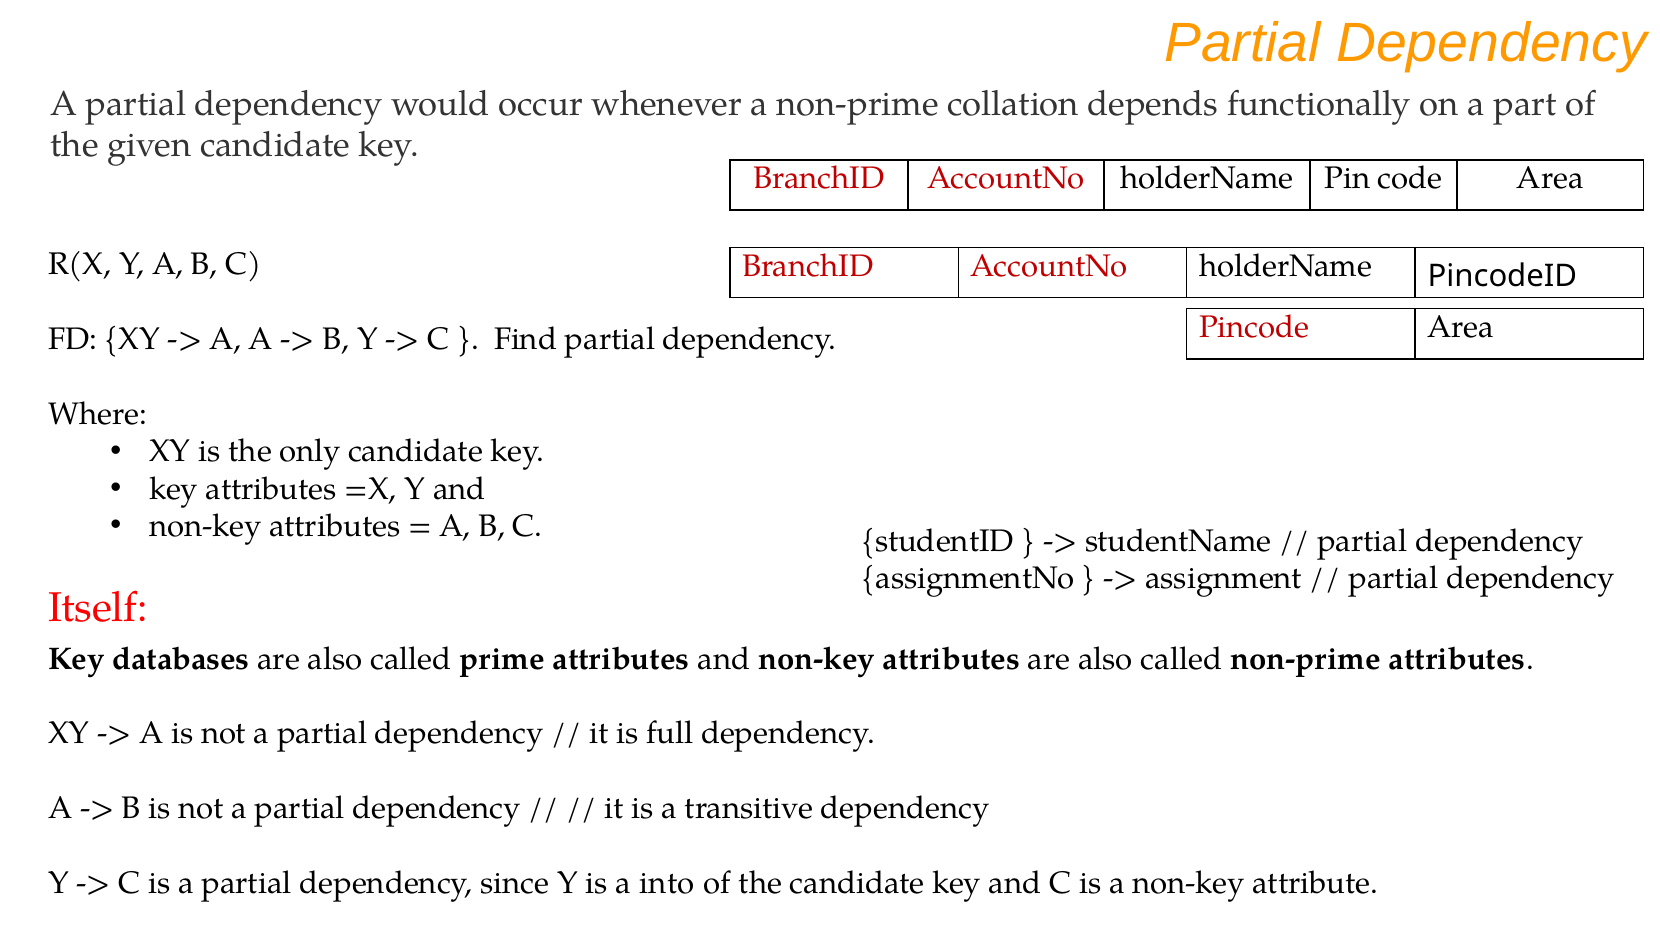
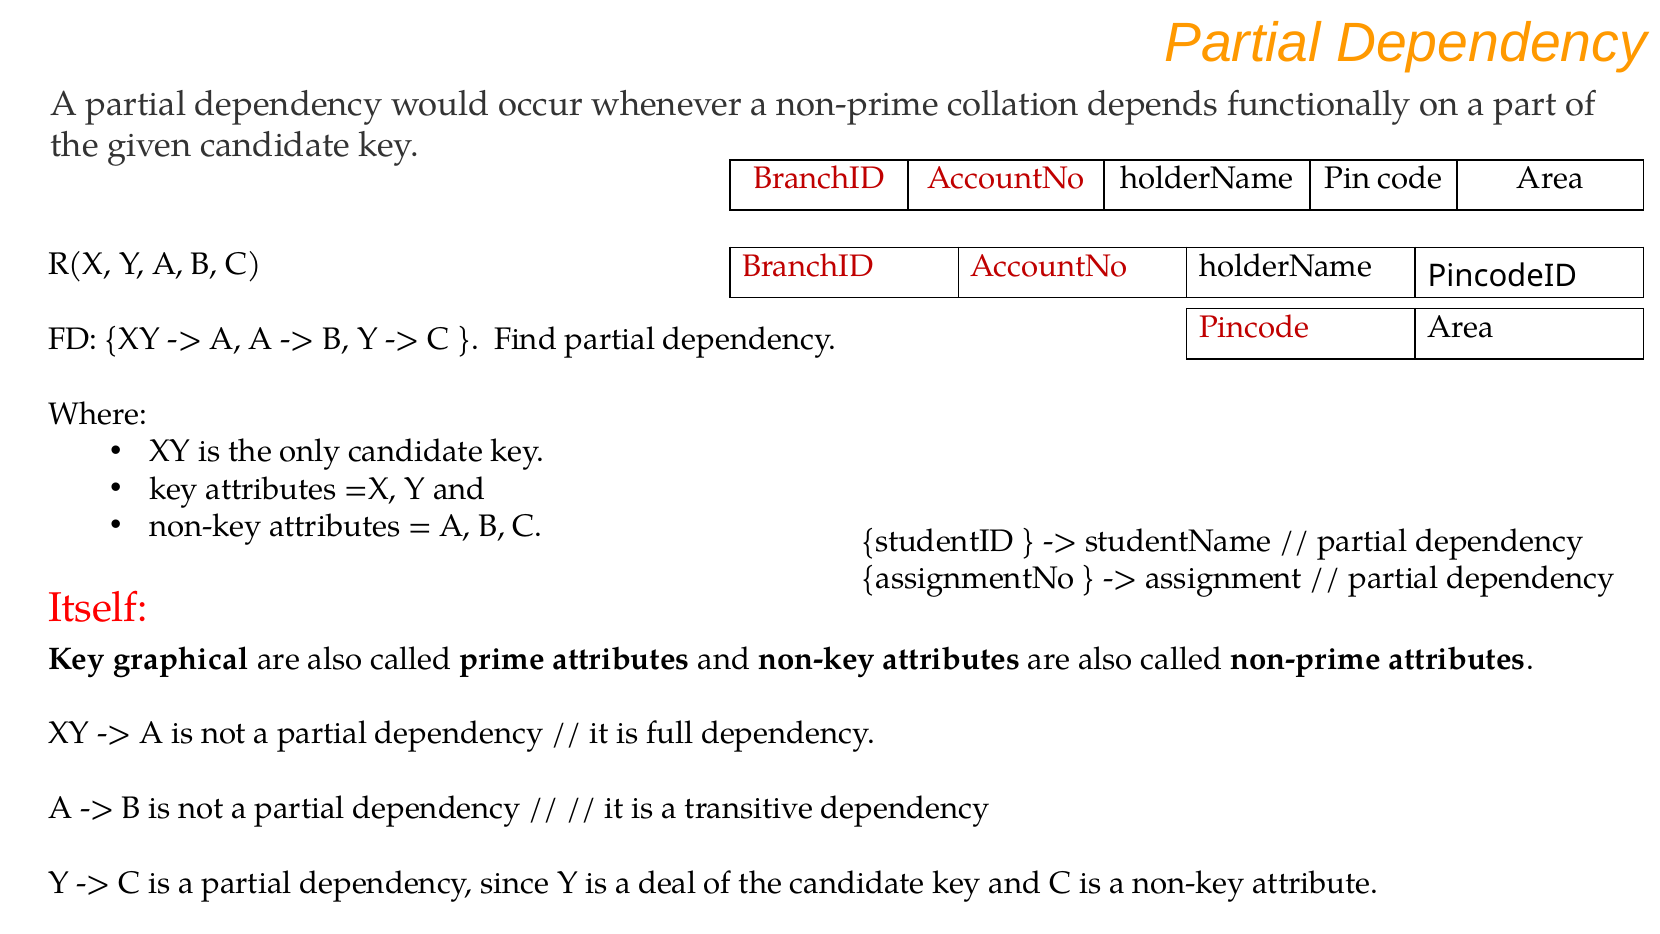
databases: databases -> graphical (181, 659)
into: into -> deal (667, 883)
